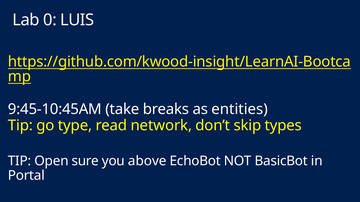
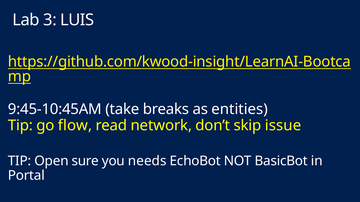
0: 0 -> 3 (50, 20)
type: type -> flow (75, 126)
types: types -> issue (283, 126)
above: above -> needs (147, 161)
